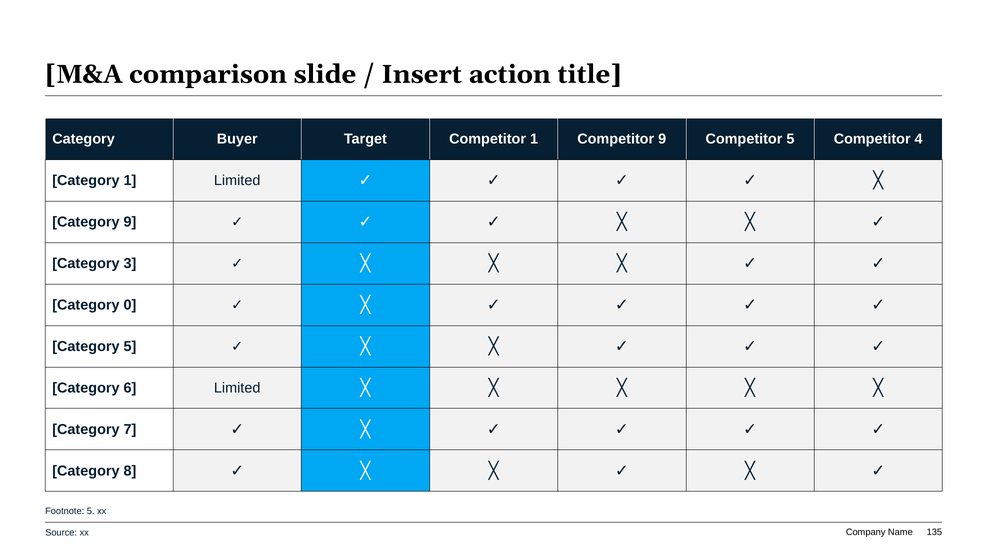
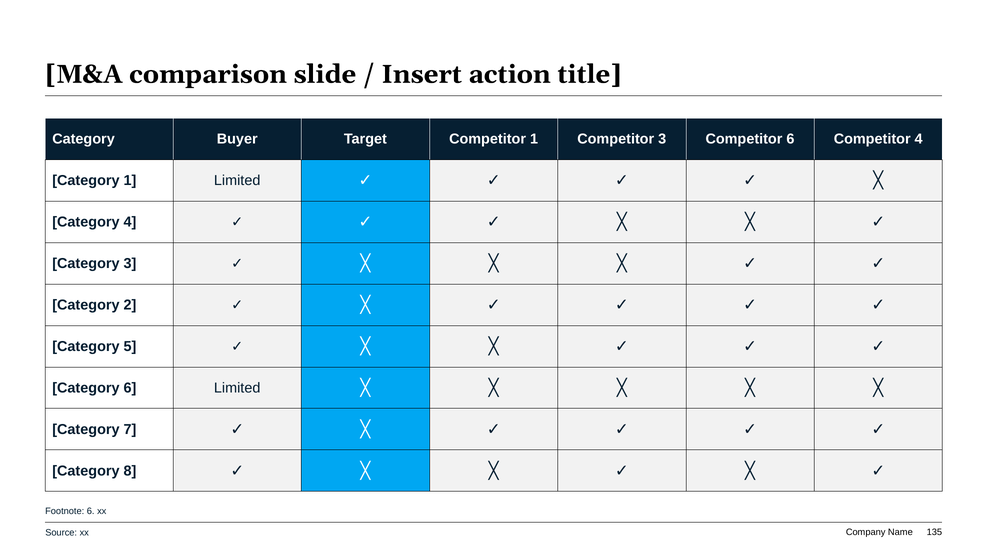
Competitor 9: 9 -> 3 (662, 139)
Competitor 5: 5 -> 6 (790, 139)
Category 9: 9 -> 4 (130, 222)
0: 0 -> 2 (130, 305)
Footnote 5: 5 -> 6 (91, 511)
